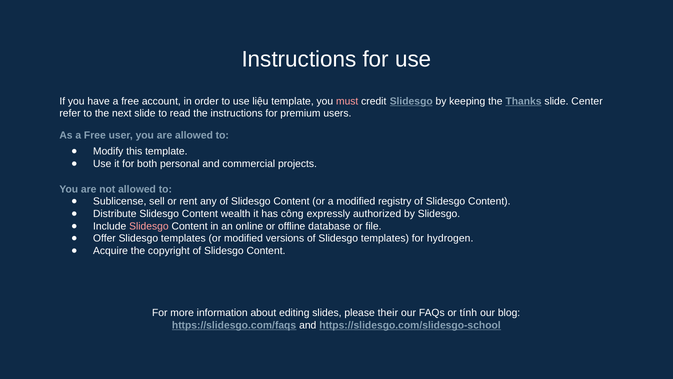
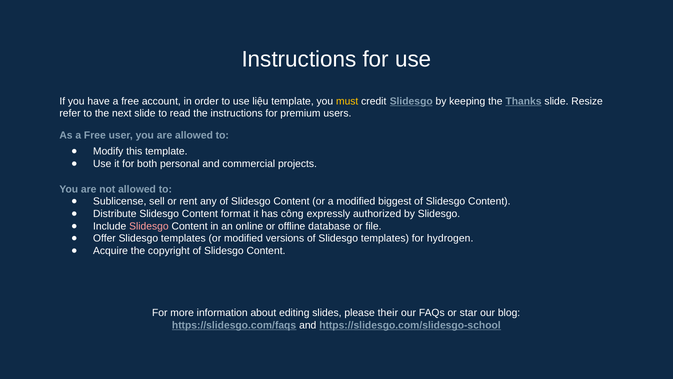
must colour: pink -> yellow (347, 101)
Center: Center -> Resize (587, 101)
registry: registry -> biggest (395, 201)
wealth: wealth -> format (236, 214)
tính: tính -> star (468, 312)
